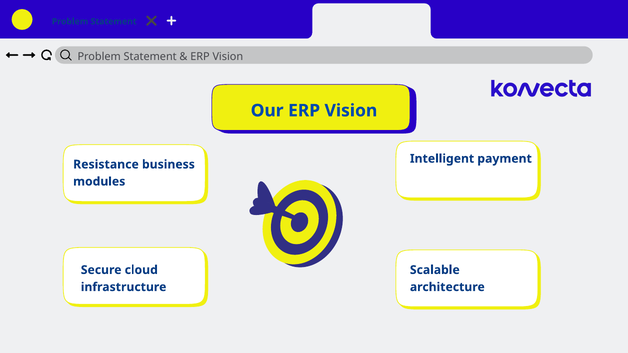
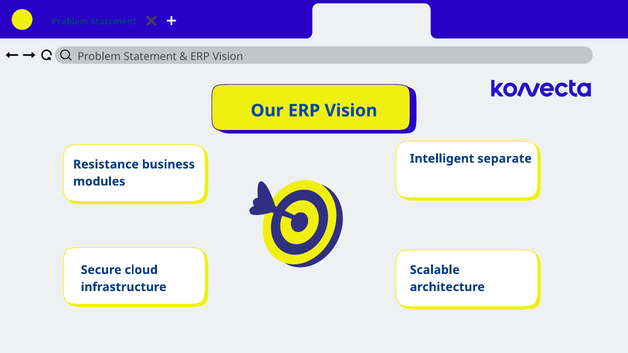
payment: payment -> separate (505, 159)
